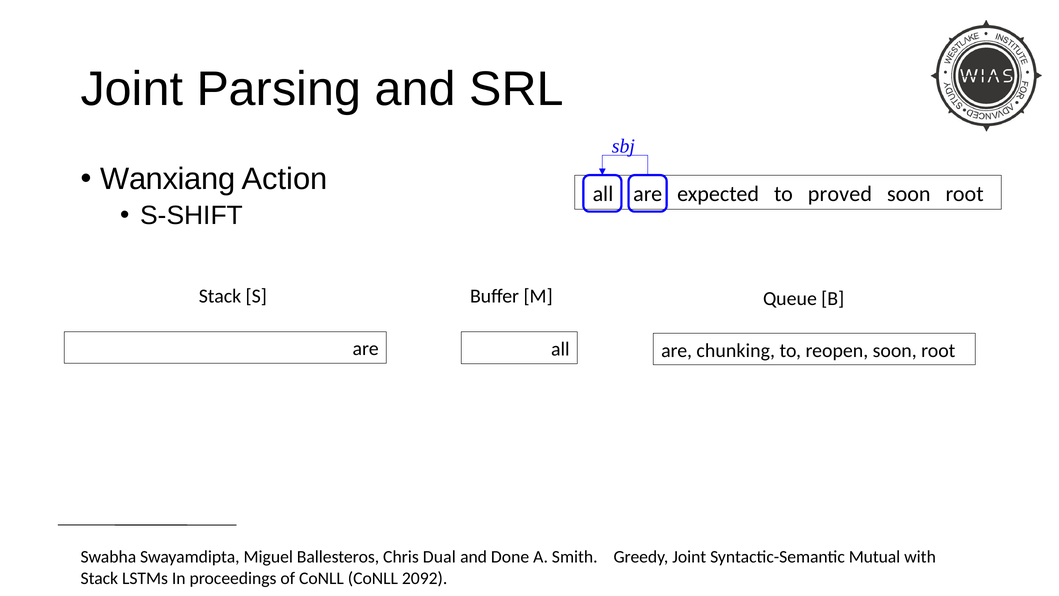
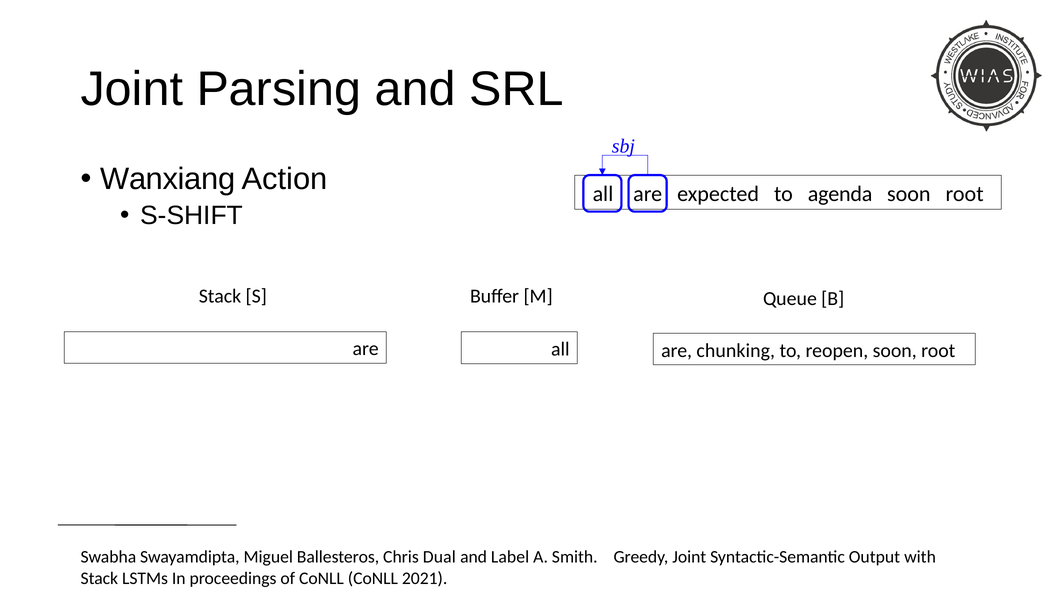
proved: proved -> agenda (840, 194)
Done: Done -> Label (510, 557)
Mutual: Mutual -> Output (874, 557)
2092: 2092 -> 2021 (425, 578)
